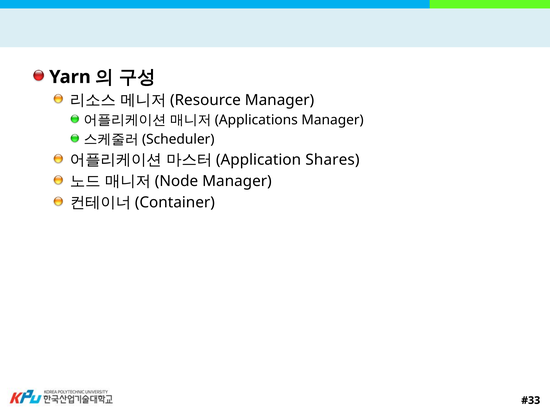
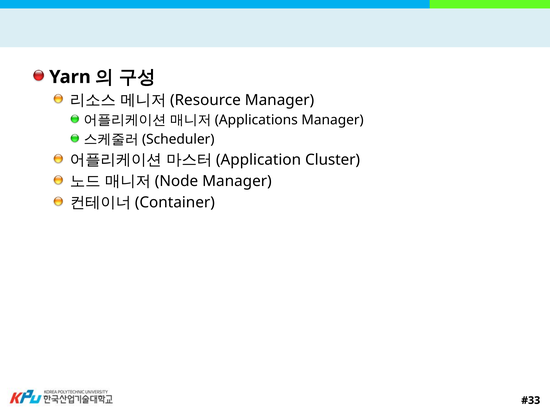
Shares: Shares -> Cluster (333, 160)
